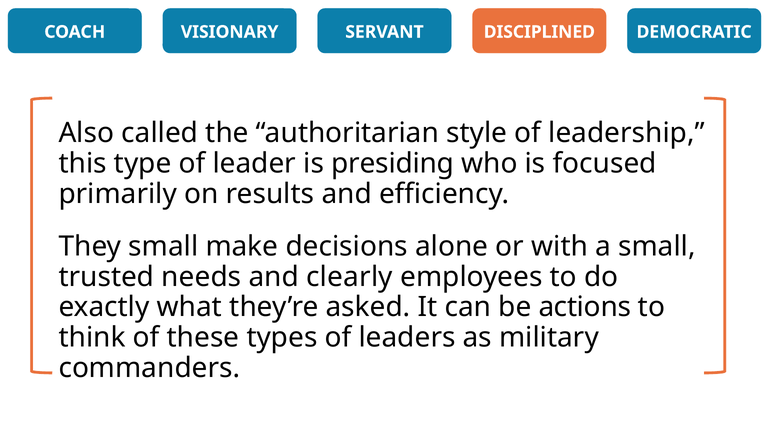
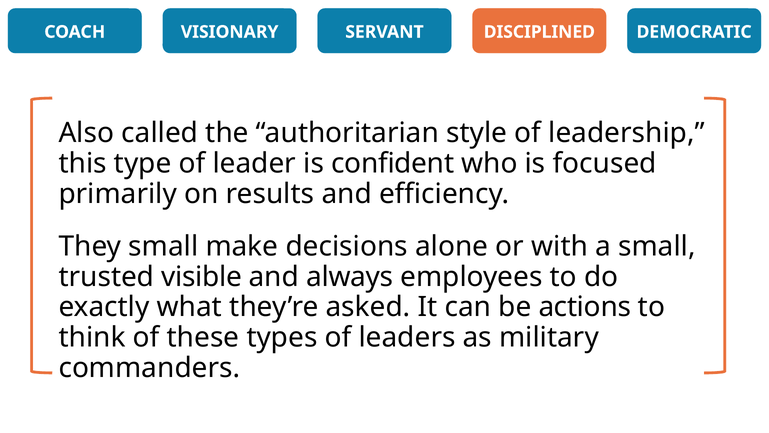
presiding: presiding -> confident (393, 163)
needs: needs -> visible (202, 277)
clearly: clearly -> always (350, 277)
